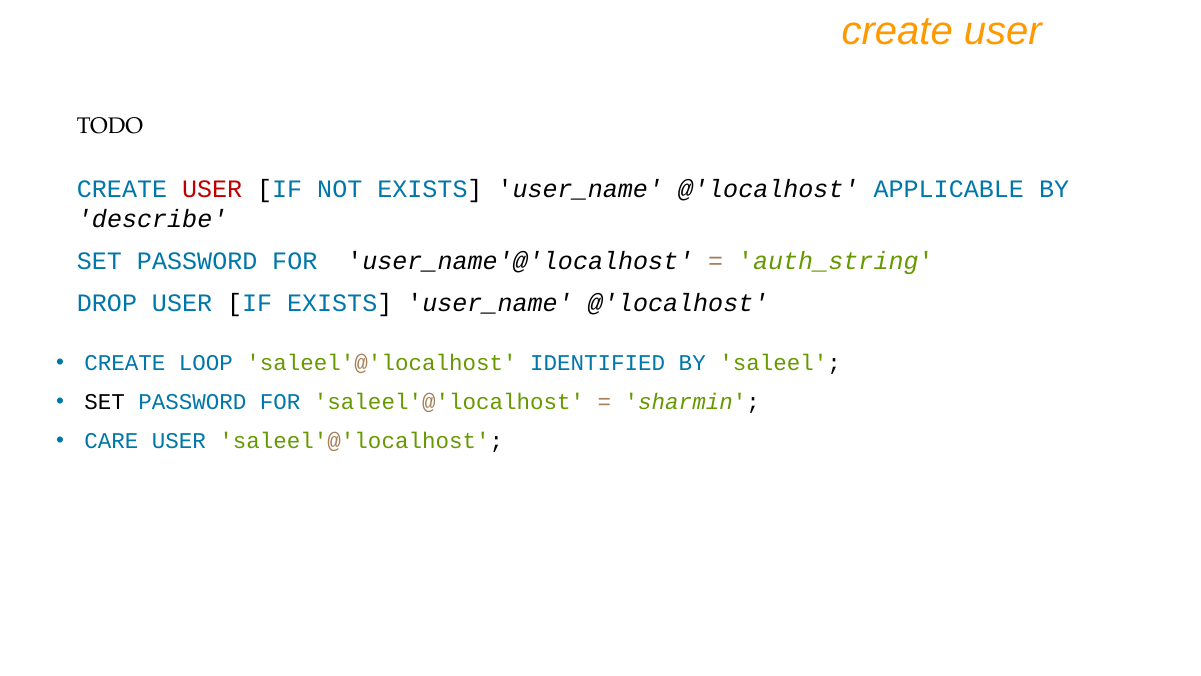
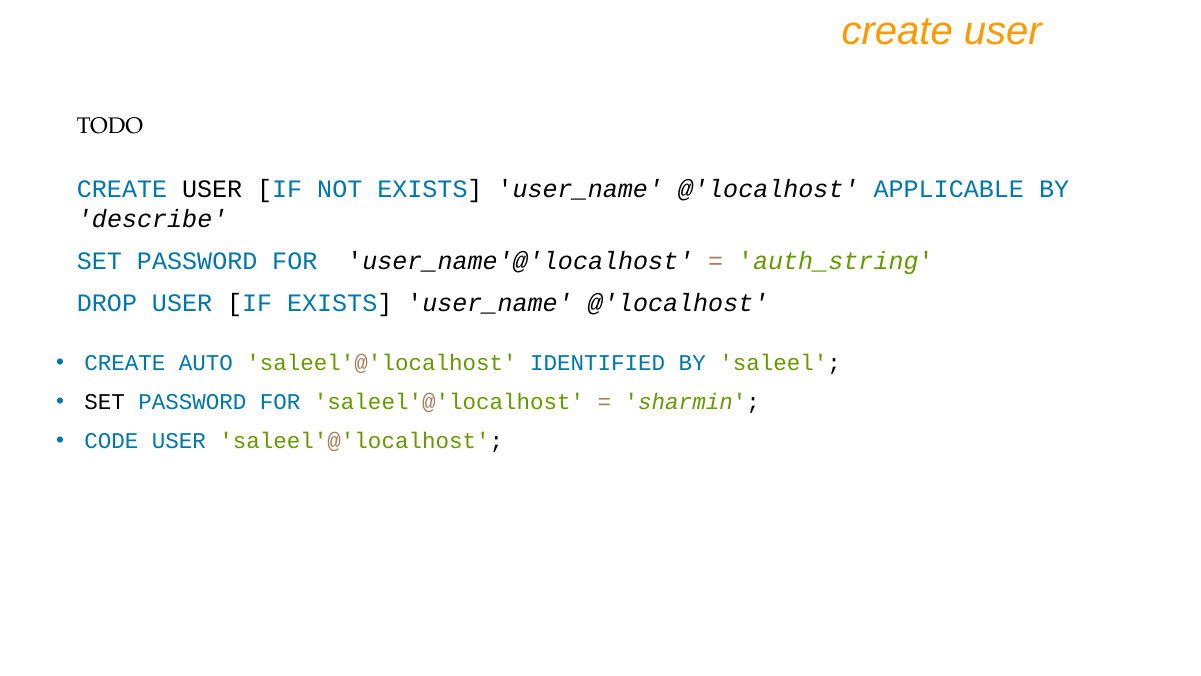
USER colour: red -> black (212, 189)
LOOP: LOOP -> AUTO (206, 363)
CARE: CARE -> CODE (111, 441)
